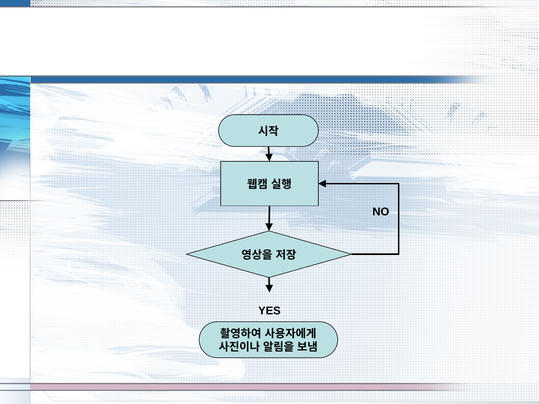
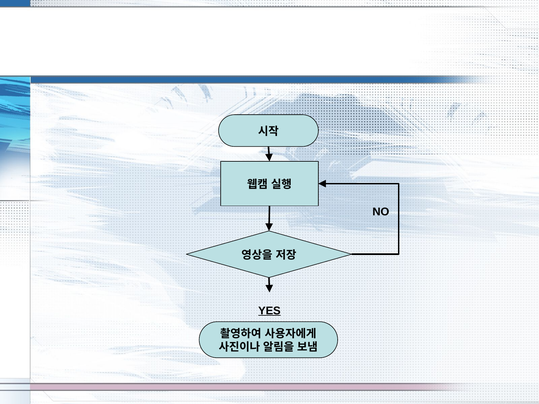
YES underline: none -> present (269, 311)
